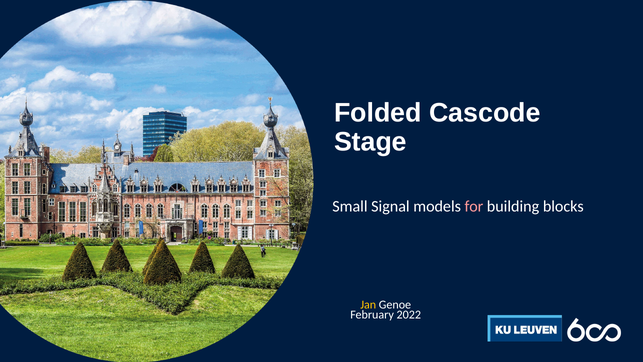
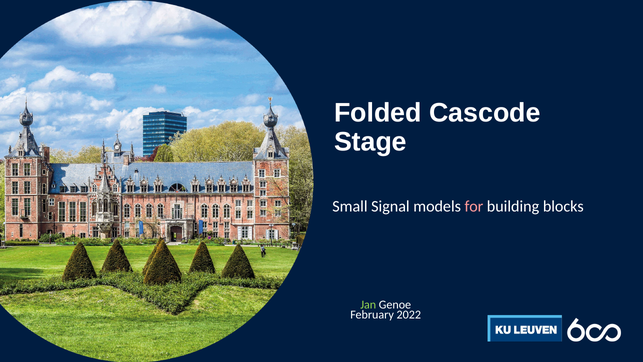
Jan colour: yellow -> light green (368, 305)
